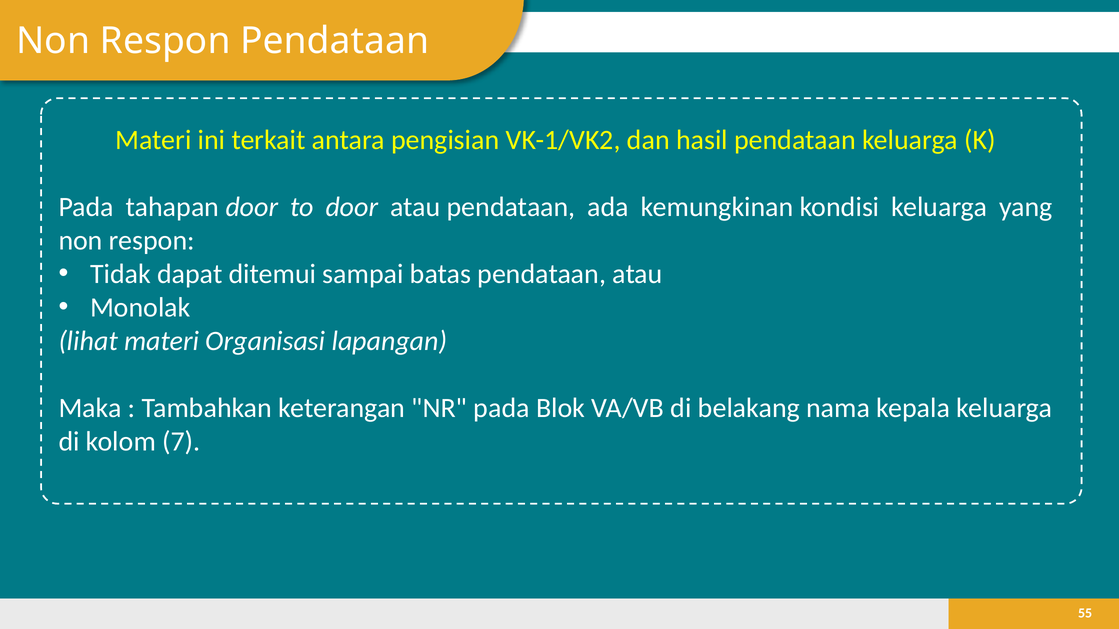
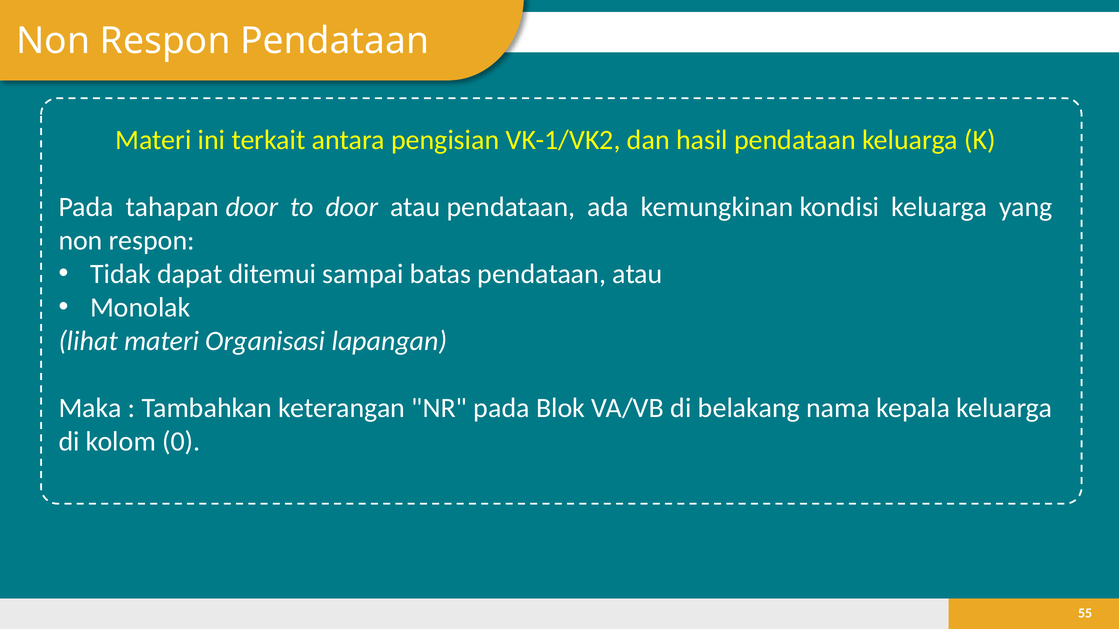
7: 7 -> 0 (181, 442)
